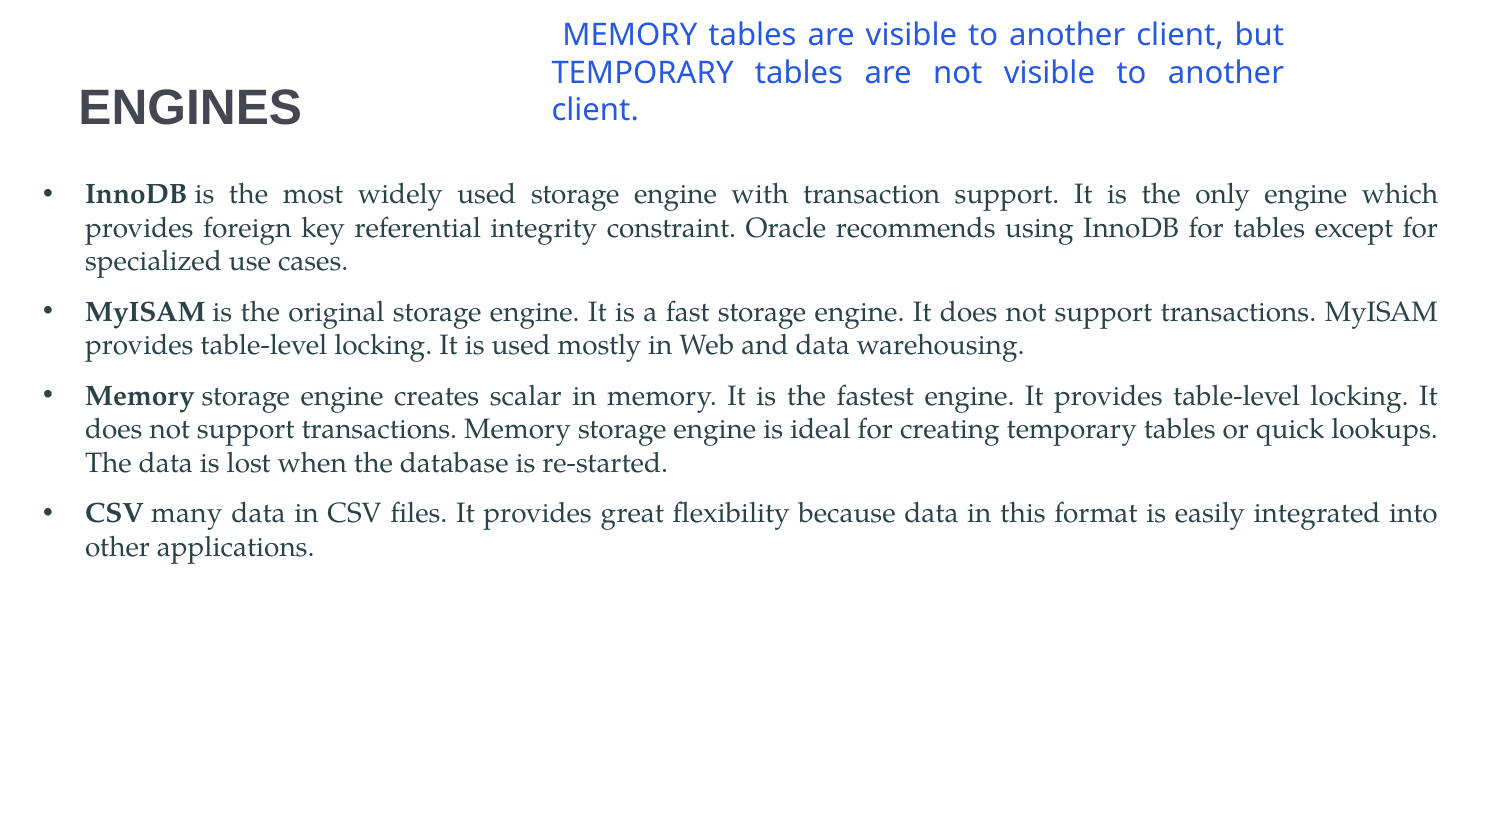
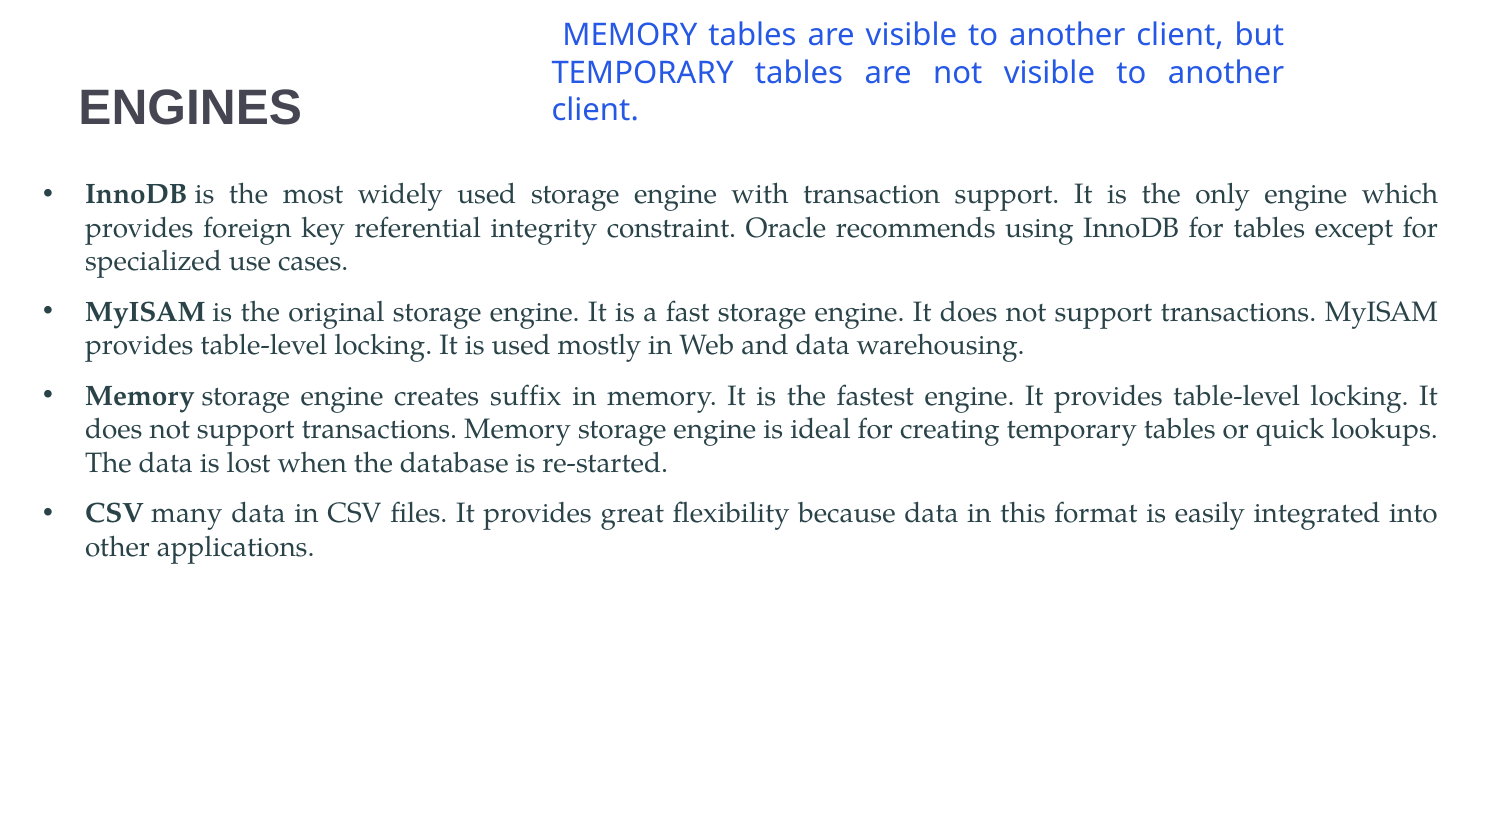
scalar: scalar -> suffix (526, 396)
